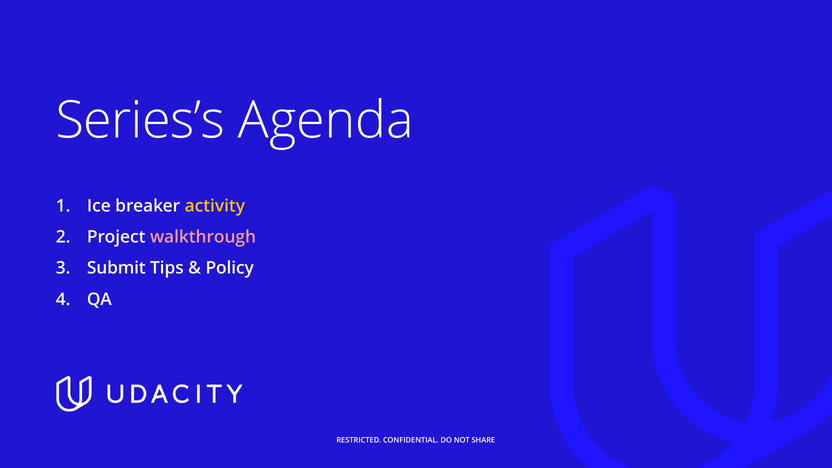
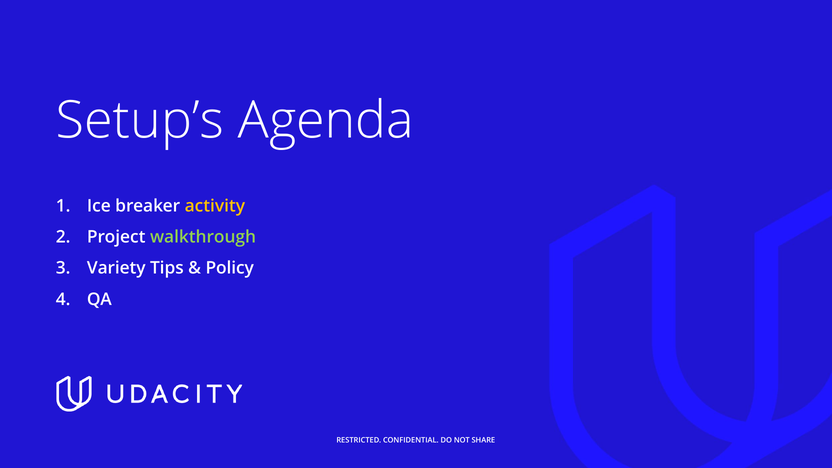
Series’s: Series’s -> Setup’s (140, 121)
walkthrough colour: pink -> light green (203, 237)
Submit: Submit -> Variety (116, 268)
